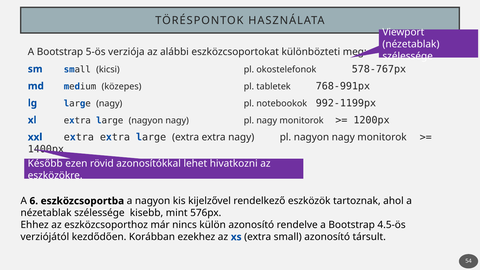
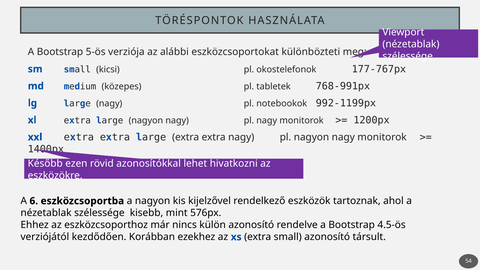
578-767px: 578-767px -> 177-767px (379, 69)
